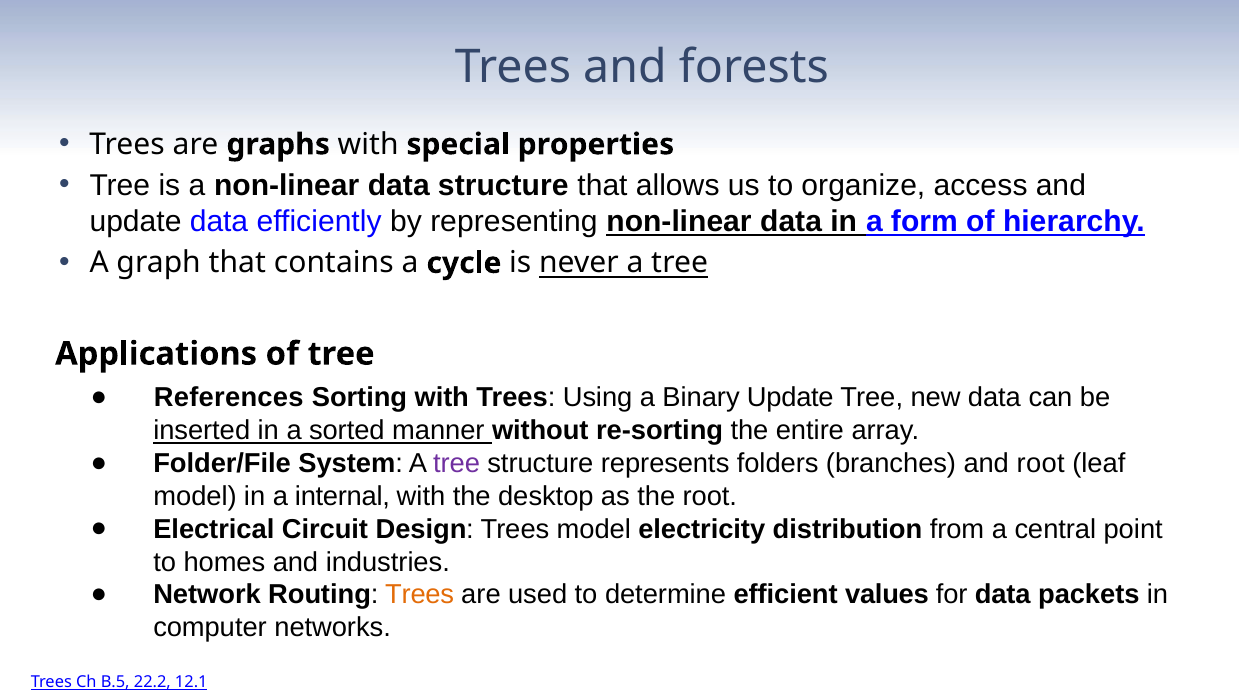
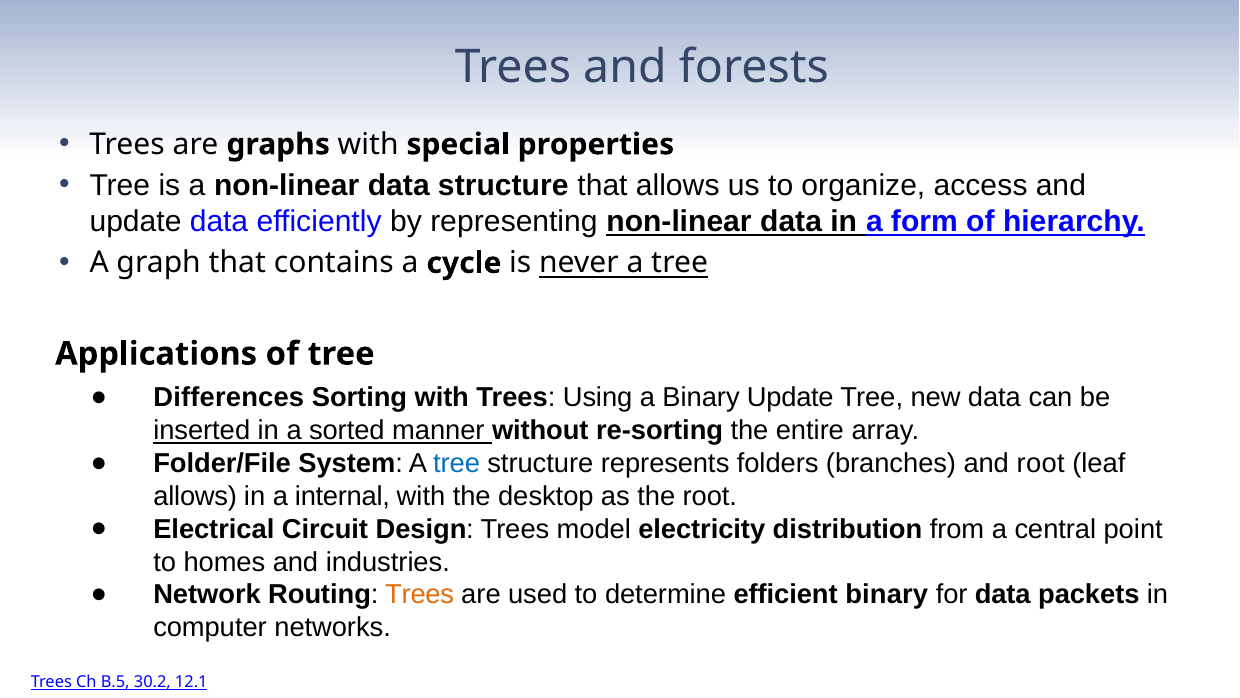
References: References -> Differences (229, 398)
tree colour: purple -> blue (456, 463)
model: model -> allows (195, 496)
efficient values: values -> binary (887, 595)
22.2: 22.2 -> 30.2 (152, 681)
